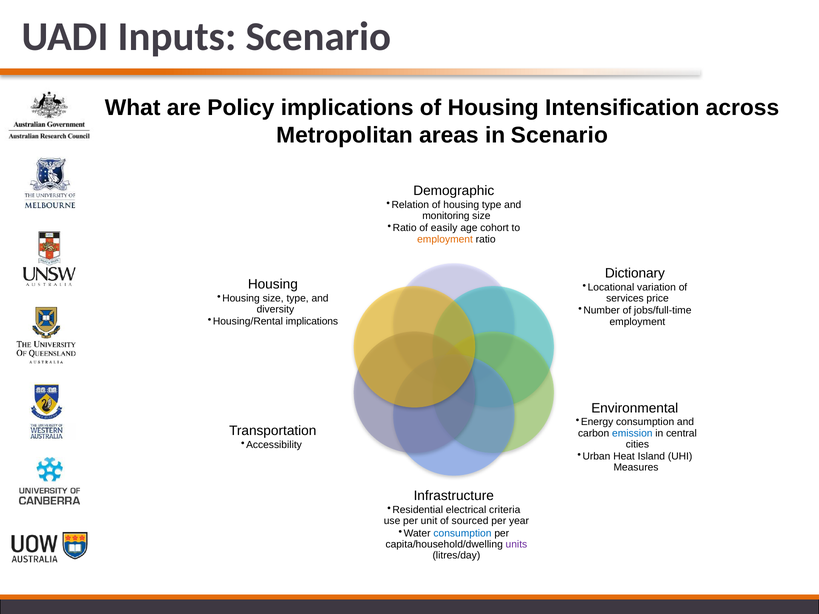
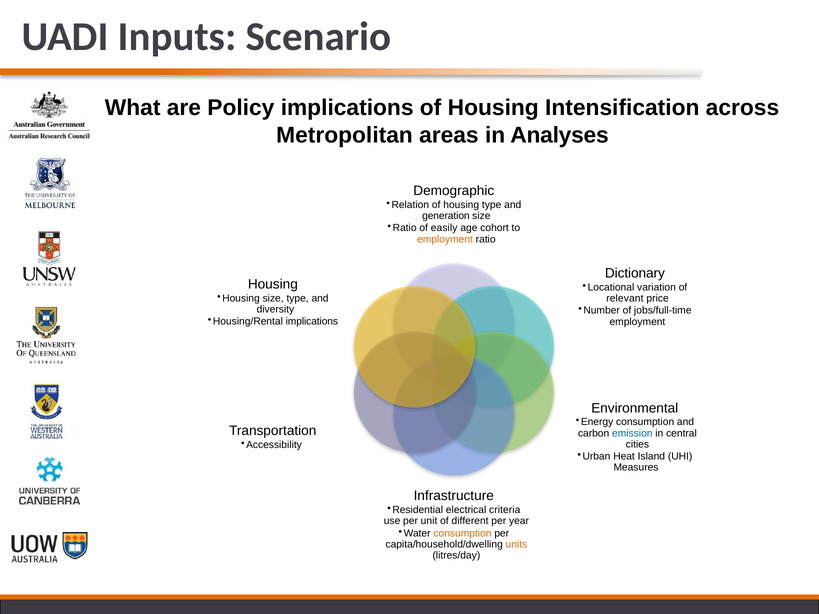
in Scenario: Scenario -> Analyses (560, 135)
monitoring: monitoring -> generation (446, 216)
services: services -> relevant (625, 299)
sourced: sourced -> different (470, 521)
consumption colour: blue -> orange (462, 534)
units colour: purple -> orange (516, 545)
